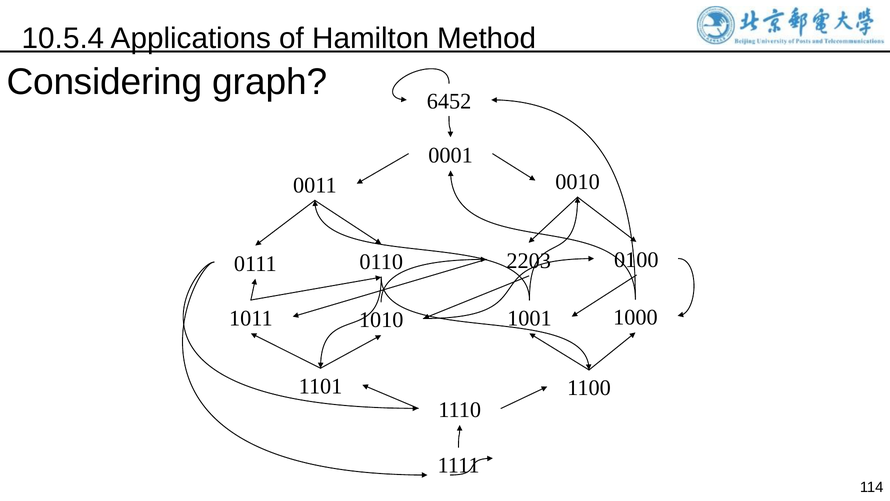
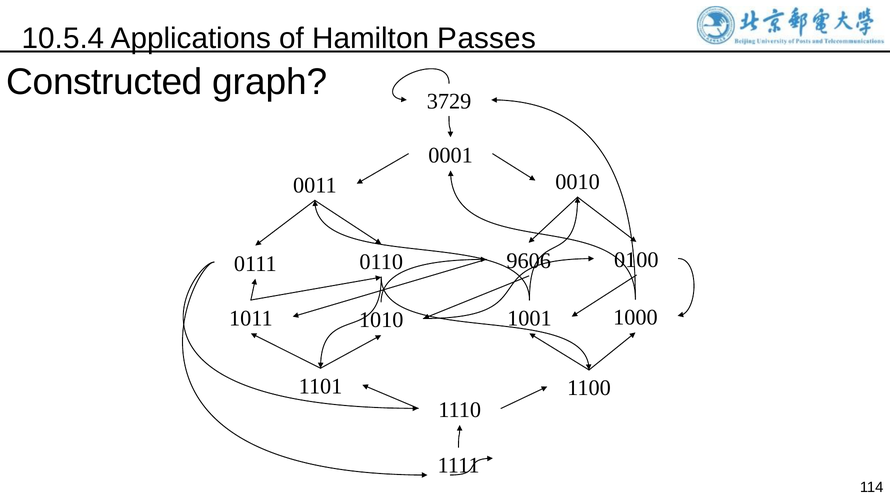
Method: Method -> Passes (487, 39)
Considering: Considering -> Constructed (104, 82)
6452: 6452 -> 3729 (449, 101)
2203: 2203 -> 9606 (529, 261)
